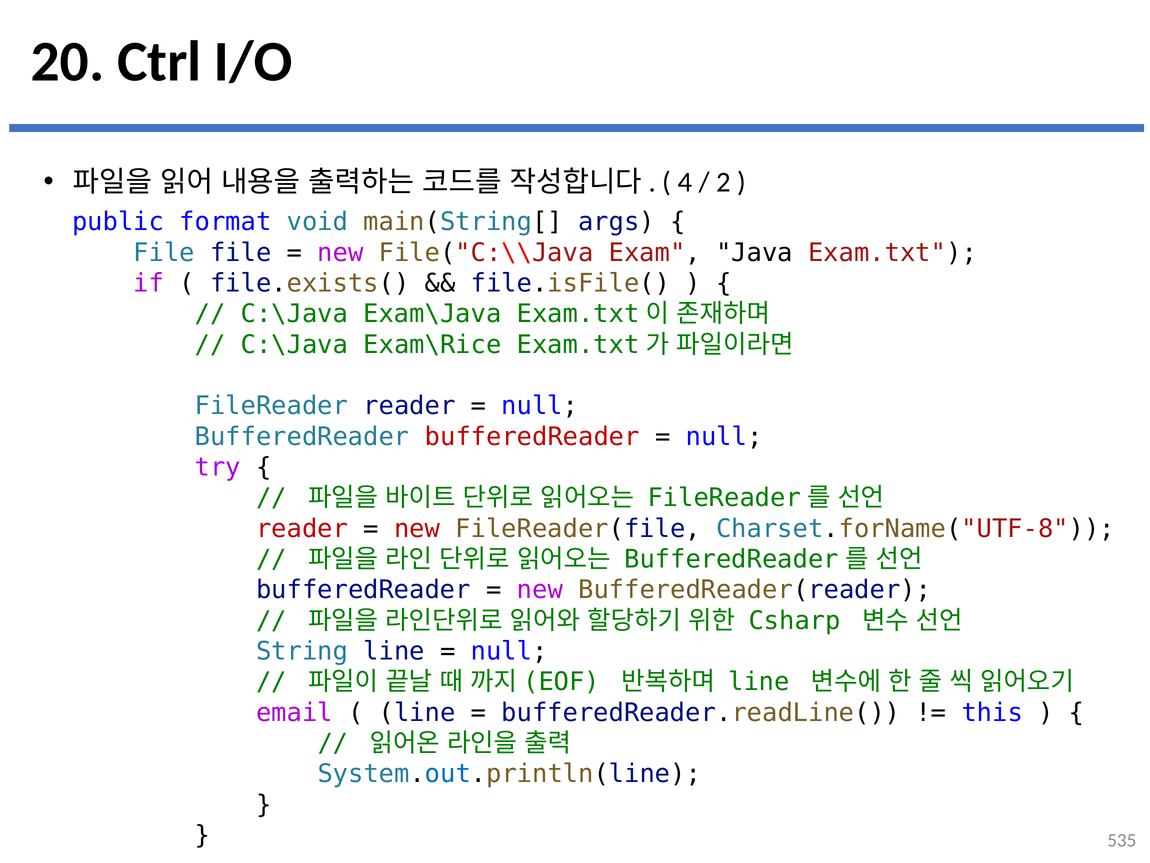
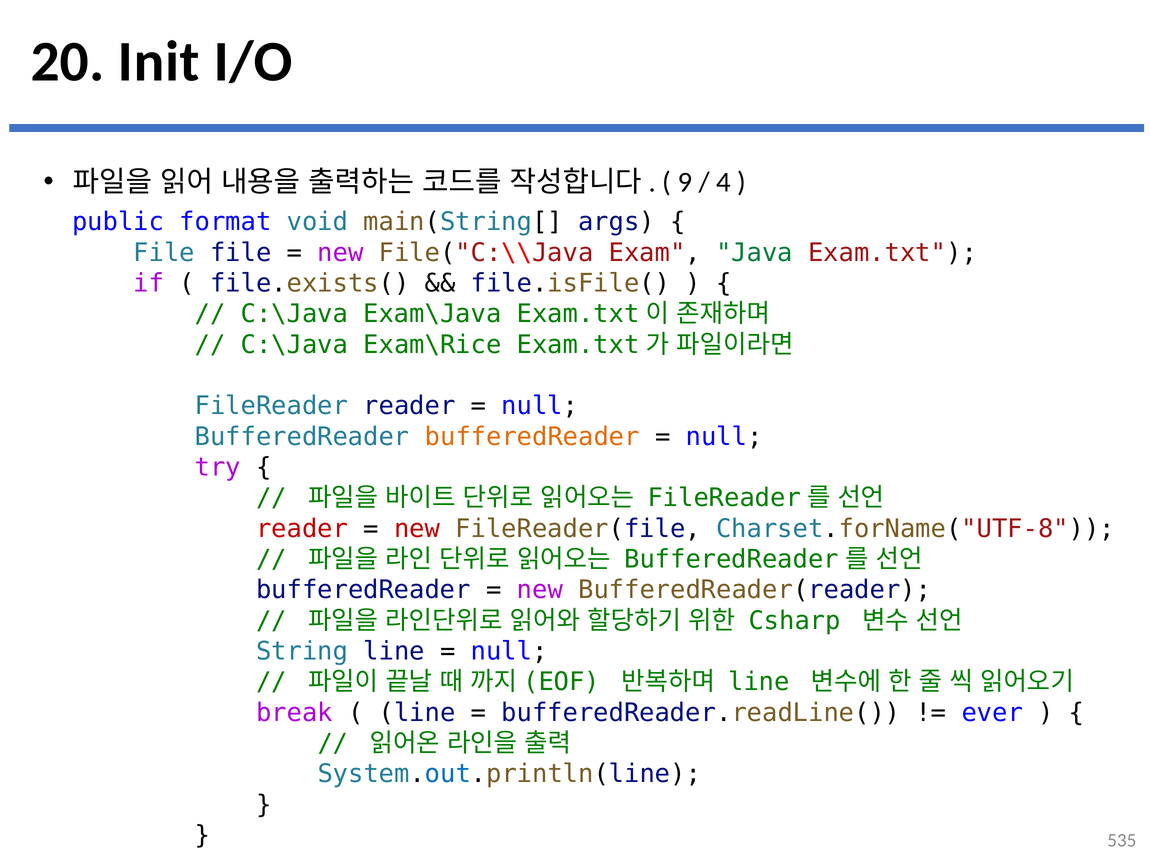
Ctrl: Ctrl -> Init (159, 62)
4: 4 -> 9 (685, 182)
2: 2 -> 4 (723, 182)
Java colour: black -> green (754, 252)
bufferedReader colour: red -> orange (532, 436)
email: email -> break (294, 712)
this: this -> ever (992, 712)
